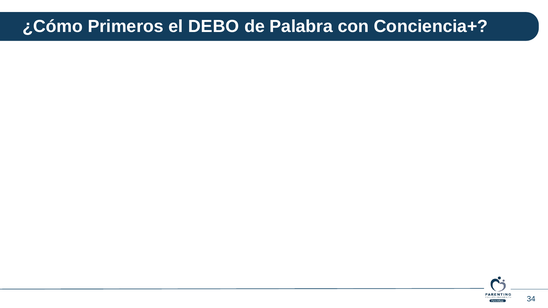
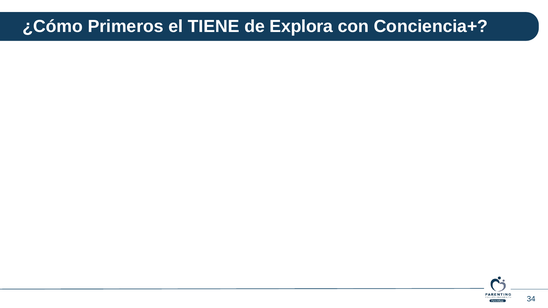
DEBO: DEBO -> TIENE (214, 26)
Palabra: Palabra -> Explora (301, 26)
